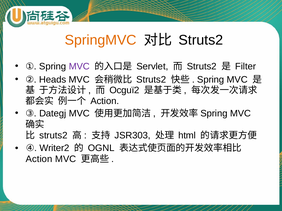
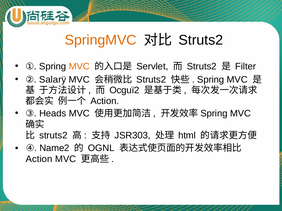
MVC colour: purple -> orange (79, 67)
Heads: Heads -> Salarÿ (53, 80)
Dategj: Dategj -> Heads (53, 114)
Writer2: Writer2 -> Name2 (54, 148)
